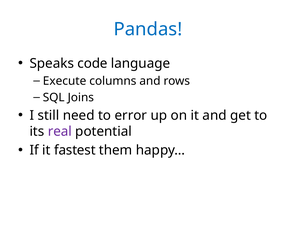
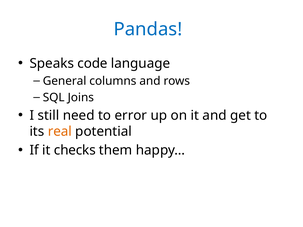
Execute: Execute -> General (65, 81)
real colour: purple -> orange (60, 132)
fastest: fastest -> checks (75, 150)
